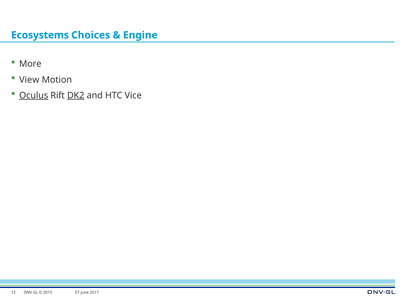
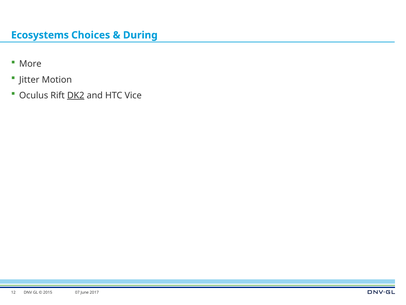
Engine: Engine -> During (140, 35)
View: View -> Jitter (29, 80)
Oculus underline: present -> none (34, 95)
